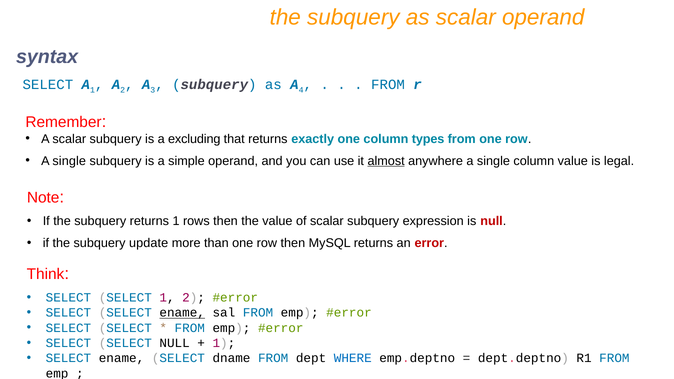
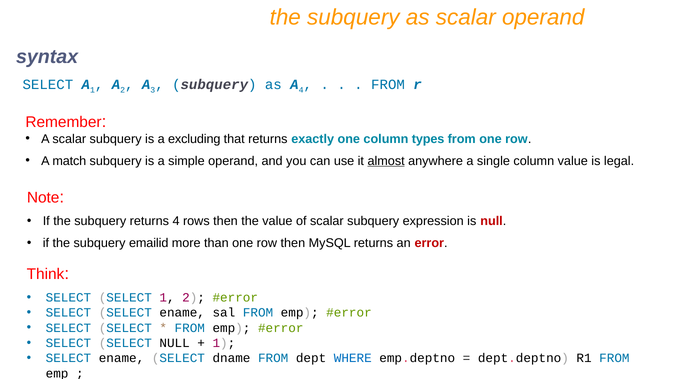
single: single -> match (69, 161)
returns 1: 1 -> 4 (176, 221)
update: update -> emailid (149, 243)
ename underline: present -> none (182, 313)
